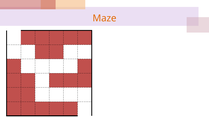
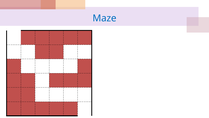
Maze colour: orange -> blue (104, 18)
